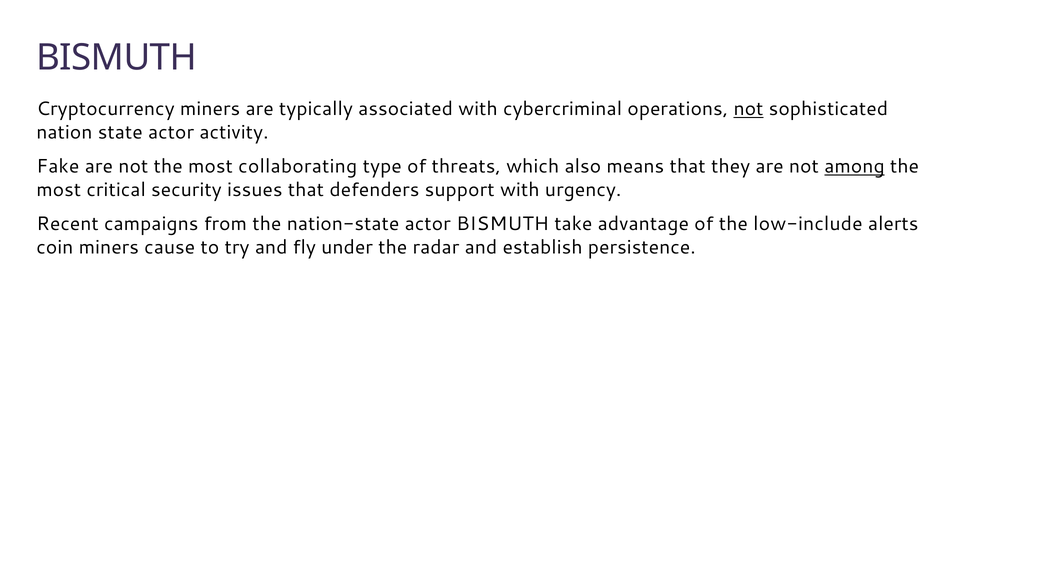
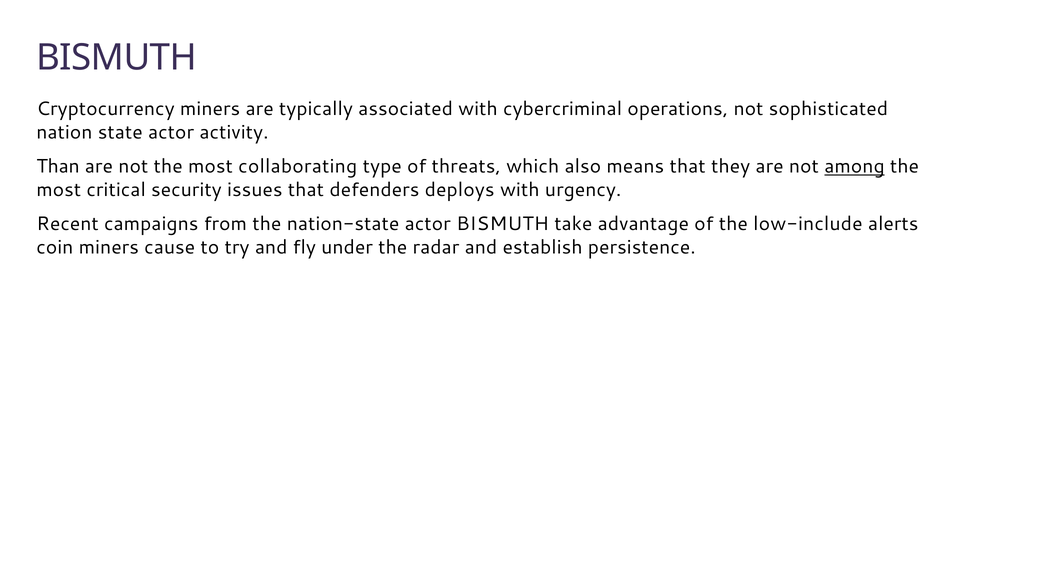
not underline: present -> none (748, 109)
Fake: Fake -> Than (58, 167)
support: support -> deploys (460, 190)
